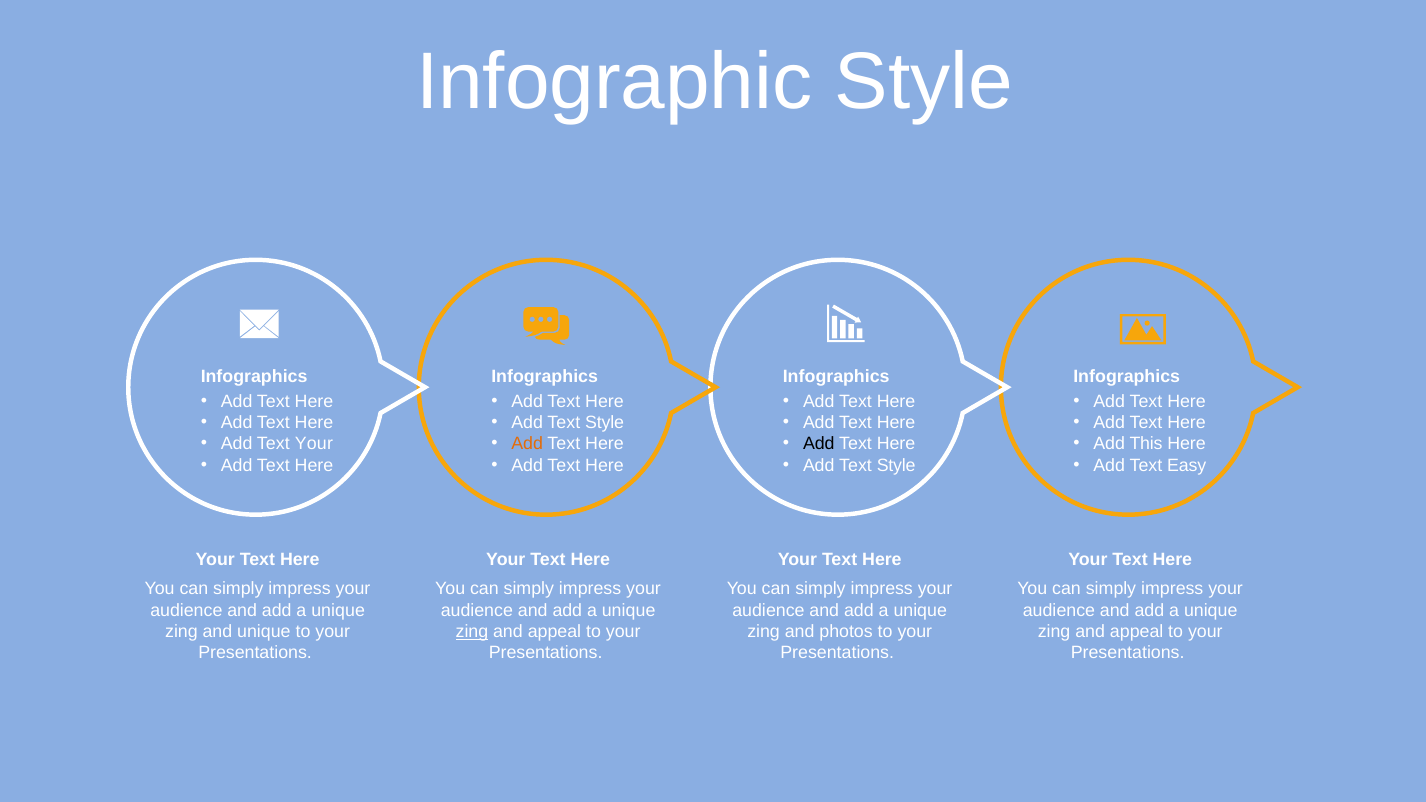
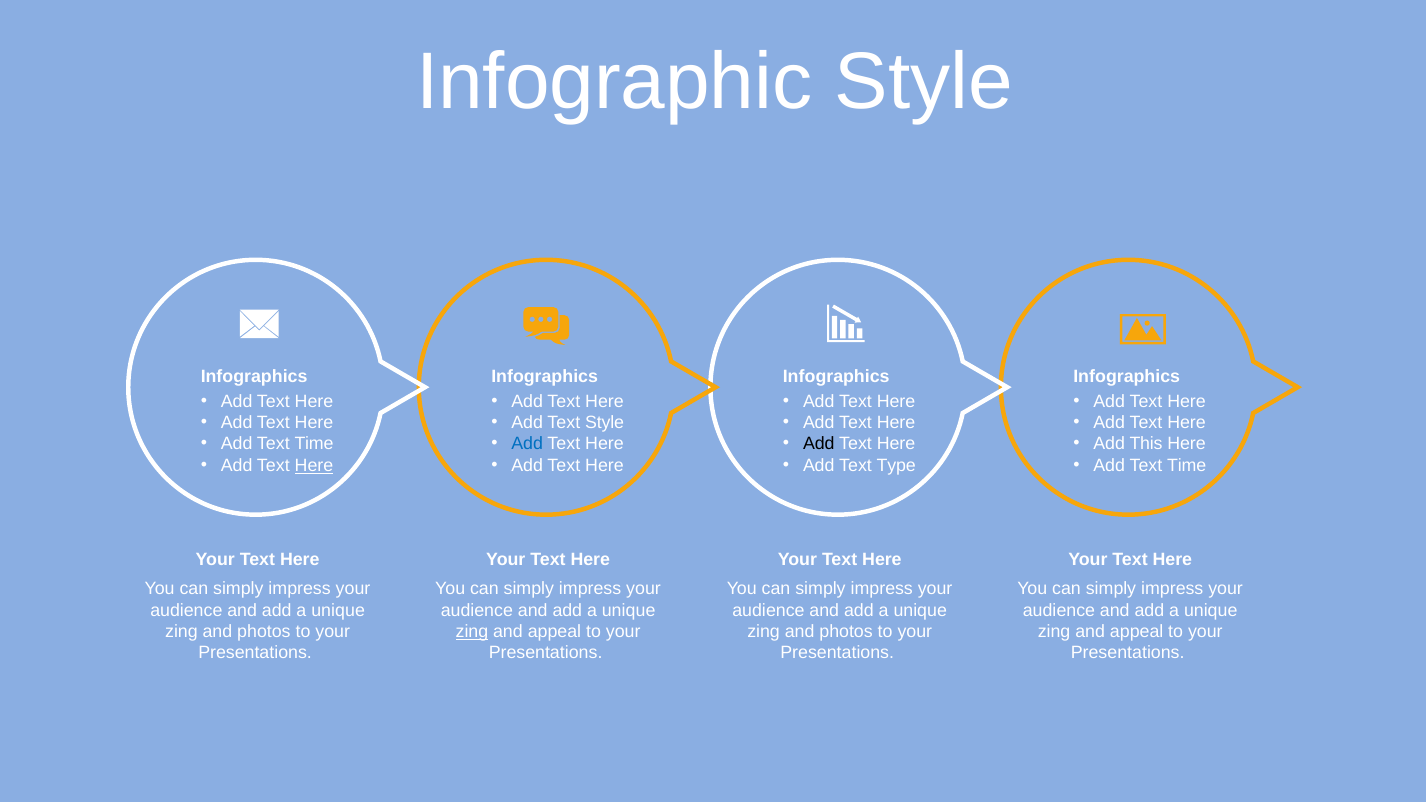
Your: Your -> Time (314, 444)
Add colour: orange -> blue (527, 444)
Here underline: none -> present (314, 466)
Style: Style -> Type (896, 466)
Easy: Easy -> Time (1187, 466)
unique: unique -> photos (264, 632)
